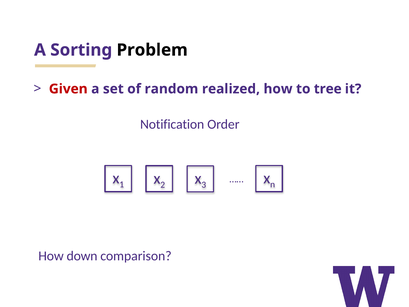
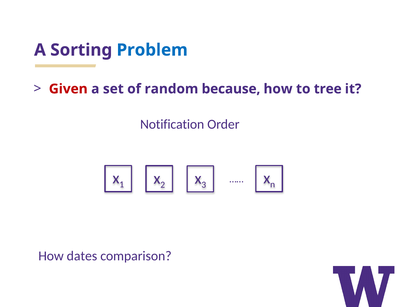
Problem colour: black -> blue (152, 50)
realized: realized -> because (231, 89)
down: down -> dates (82, 256)
